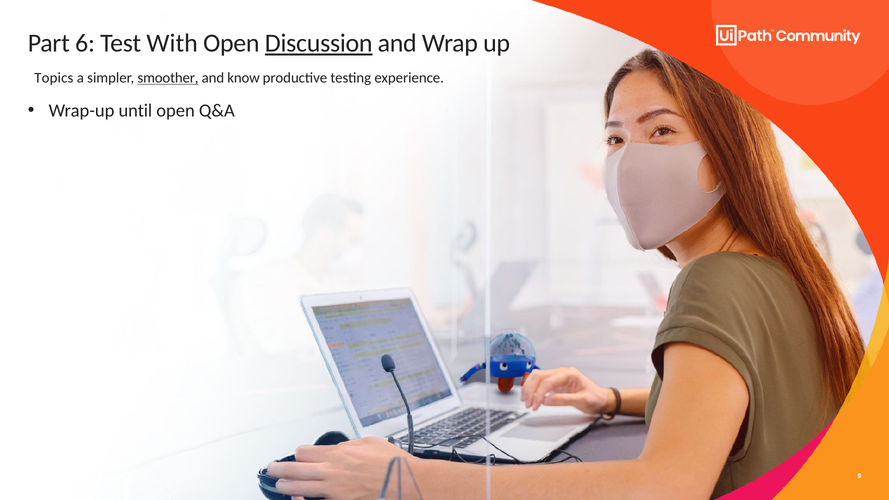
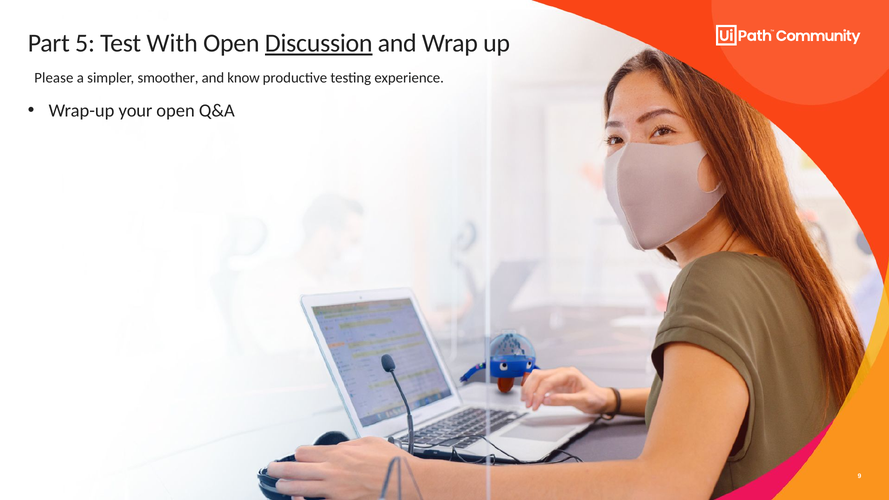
6: 6 -> 5 (85, 43)
Topics: Topics -> Please (54, 78)
smoother underline: present -> none (168, 78)
until: until -> your (135, 111)
